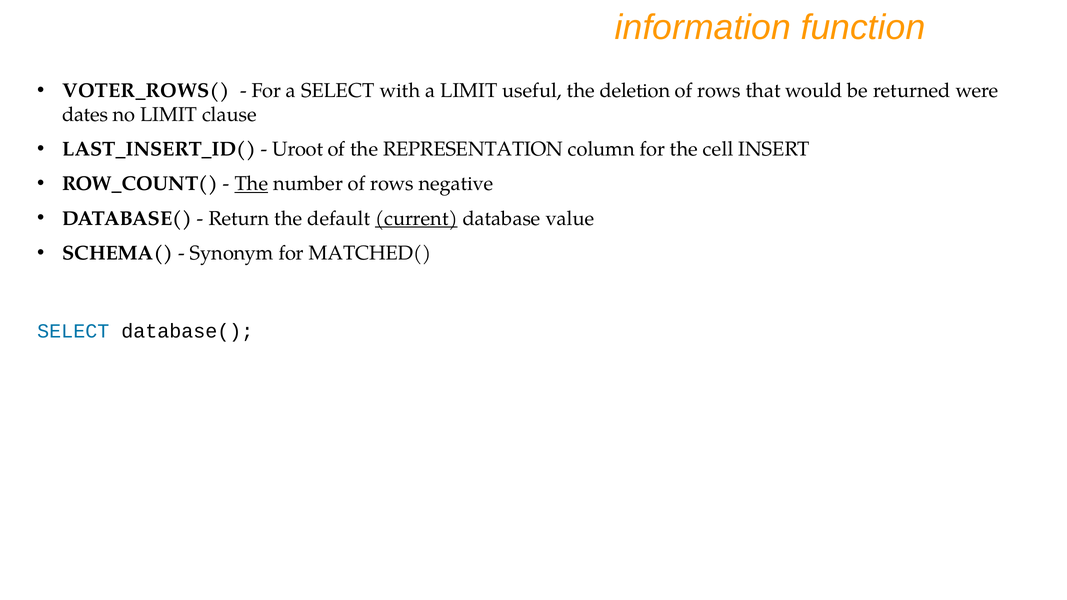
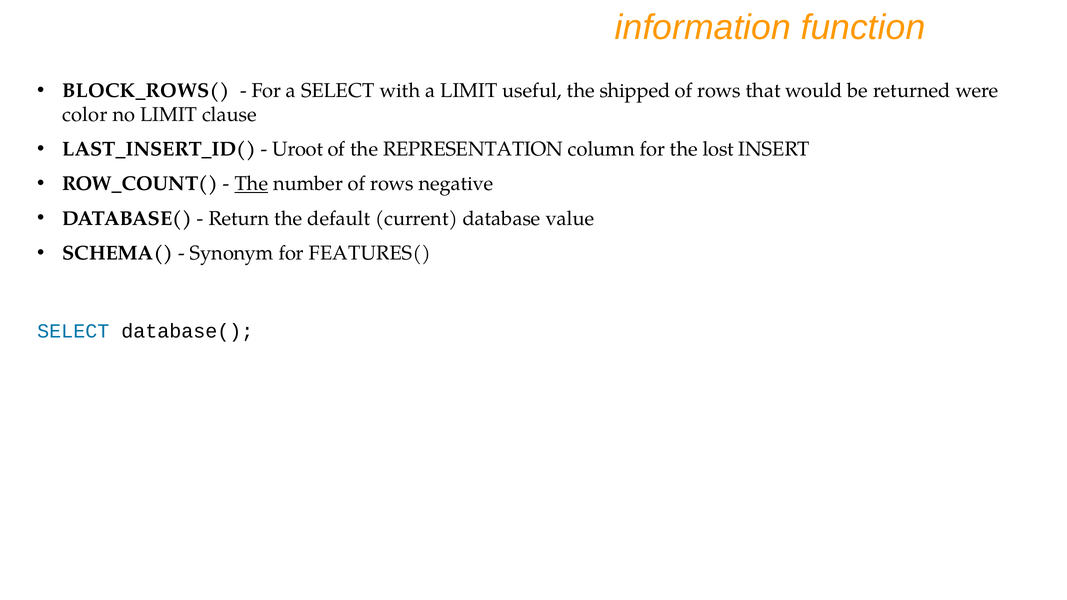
VOTER_ROWS(: VOTER_ROWS( -> BLOCK_ROWS( (146, 91)
deletion: deletion -> shipped (635, 91)
dates: dates -> color (85, 115)
cell: cell -> lost (718, 149)
current underline: present -> none (416, 219)
MATCHED(: MATCHED( -> FEATURES( (370, 253)
